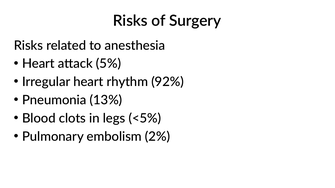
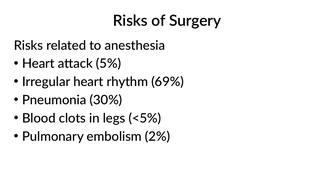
92%: 92% -> 69% (168, 82)
13%: 13% -> 30% (106, 100)
